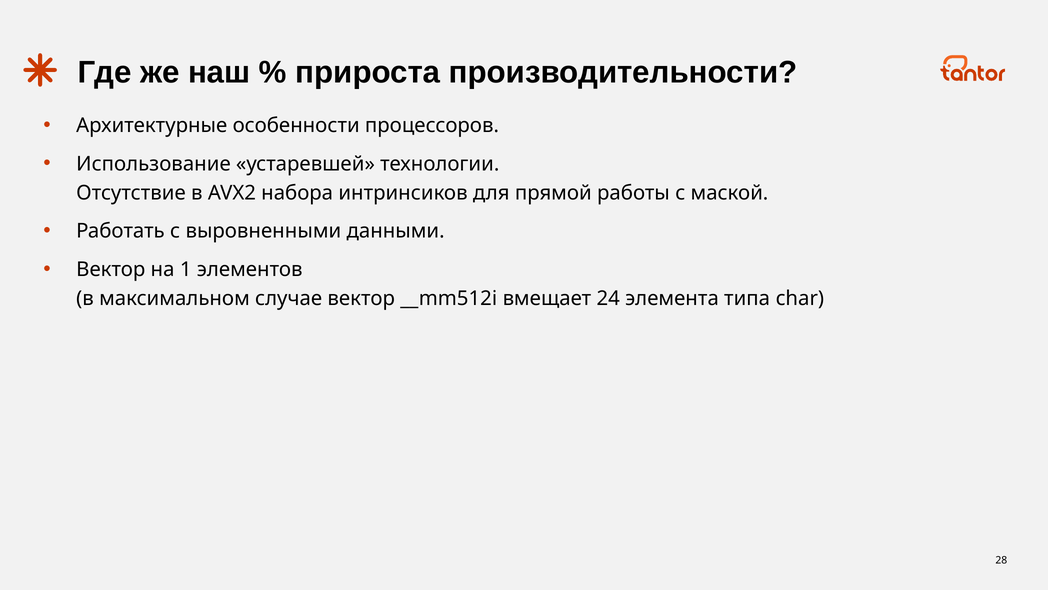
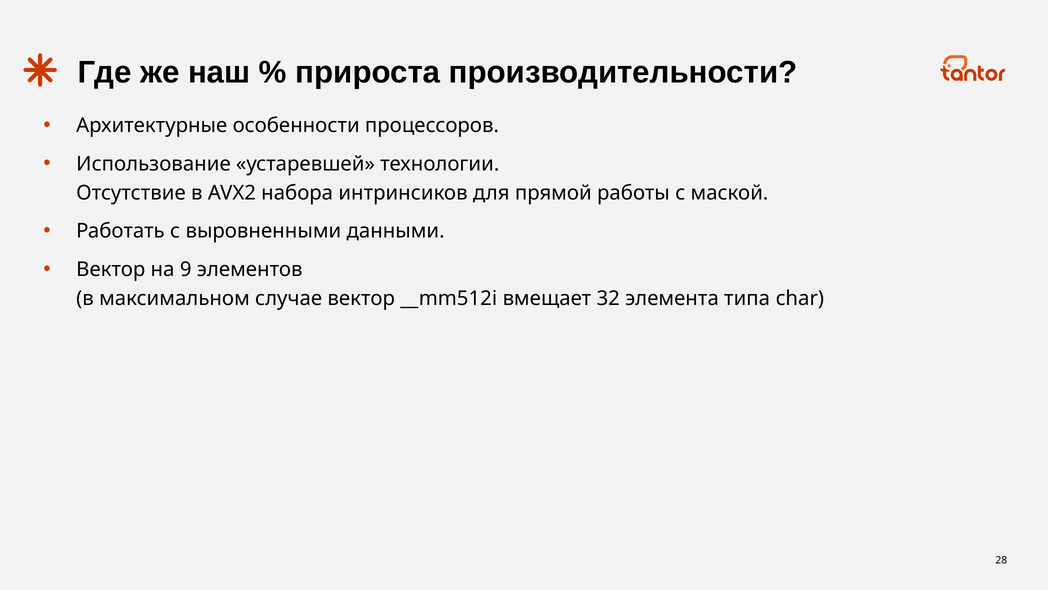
1: 1 -> 9 (186, 269)
24: 24 -> 32 (608, 298)
